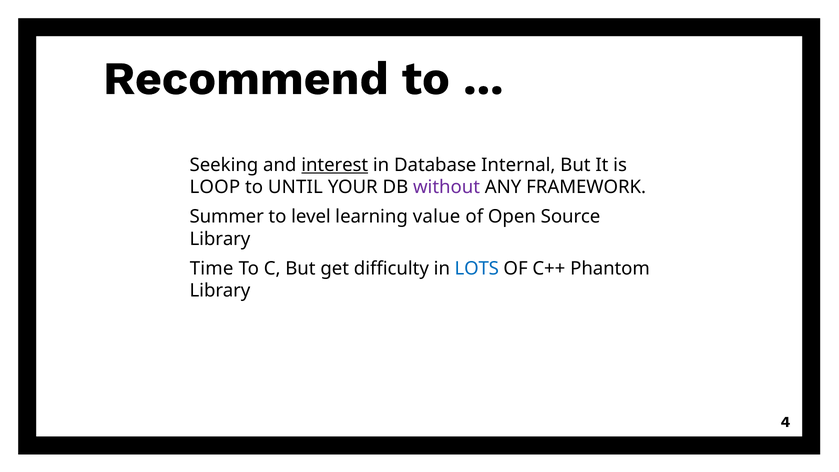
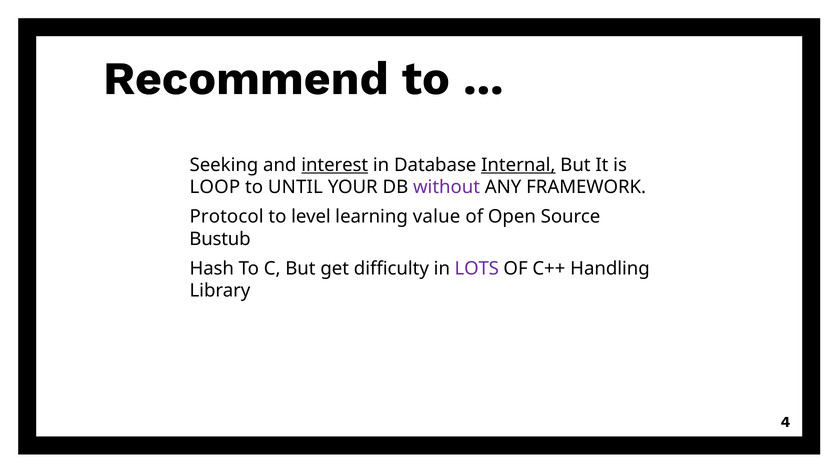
Internal underline: none -> present (518, 165)
Summer: Summer -> Protocol (227, 217)
Library: Library -> Bustub (220, 239)
Time: Time -> Hash (212, 268)
LOTS colour: blue -> purple (477, 268)
Phantom: Phantom -> Handling (610, 268)
